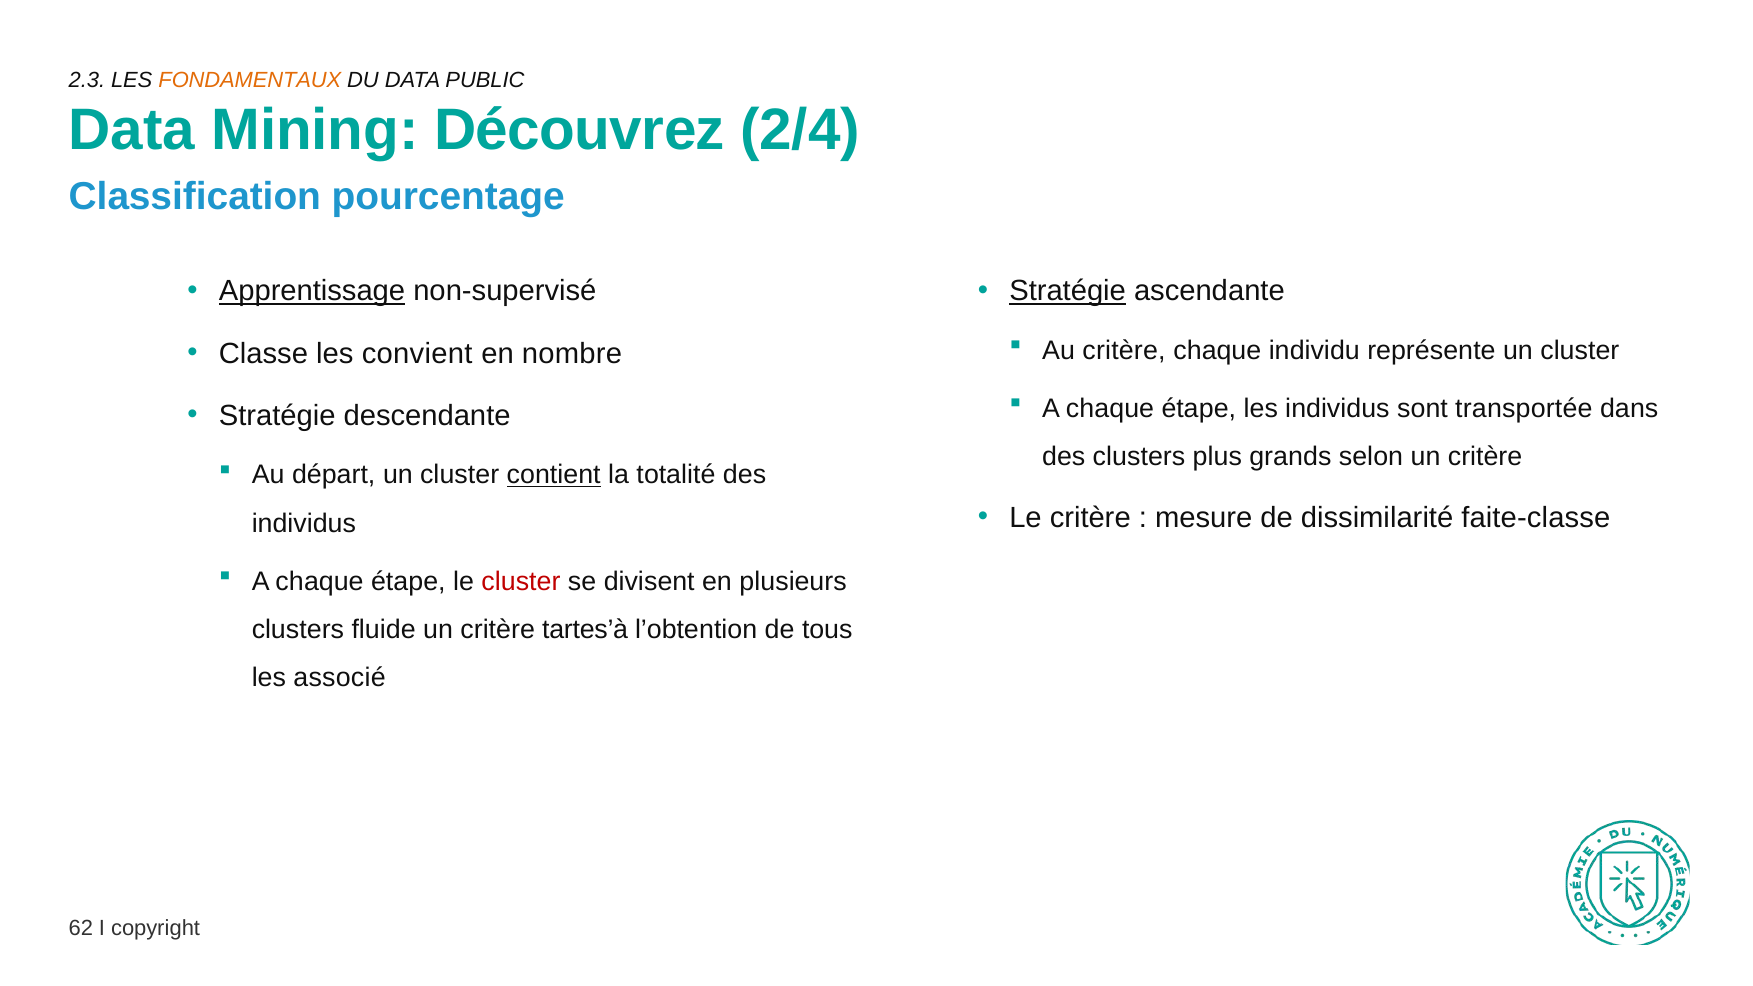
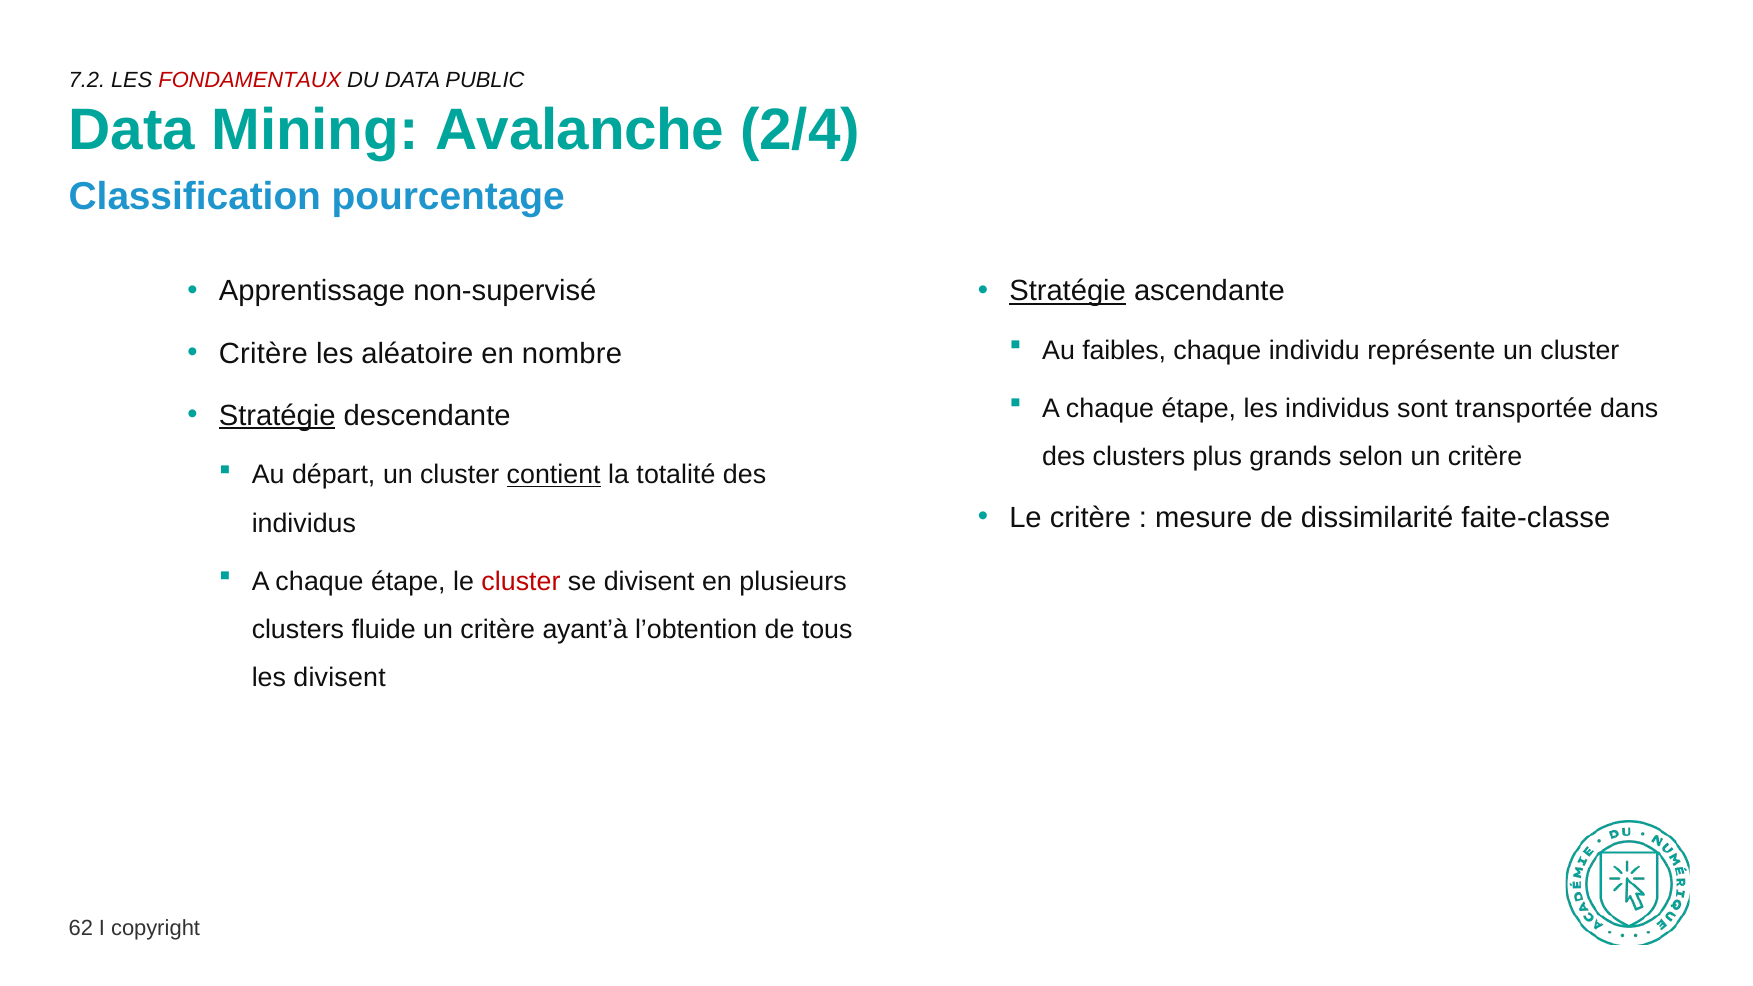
2.3: 2.3 -> 7.2 (87, 80)
FONDAMENTAUX colour: orange -> red (250, 80)
Découvrez: Découvrez -> Avalanche (580, 130)
Apprentissage underline: present -> none (312, 291)
Au critère: critère -> faibles (1124, 350)
Classe: Classe -> Critère (263, 353)
convient: convient -> aléatoire (417, 353)
Stratégie underline: none -> present (277, 416)
tartes’à: tartes’à -> ayant’à (585, 629)
les associé: associé -> divisent (340, 678)
